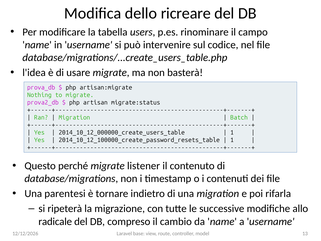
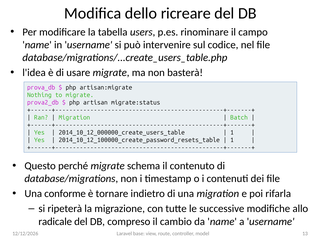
listener: listener -> schema (144, 166)
parentesi: parentesi -> conforme (65, 193)
